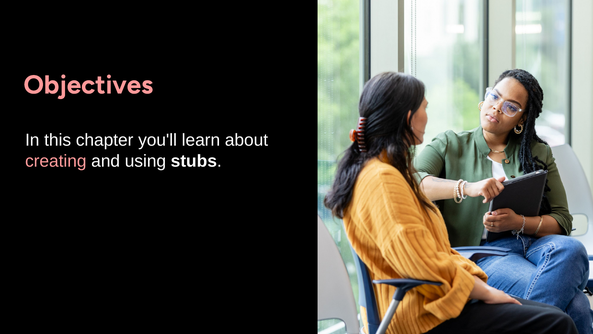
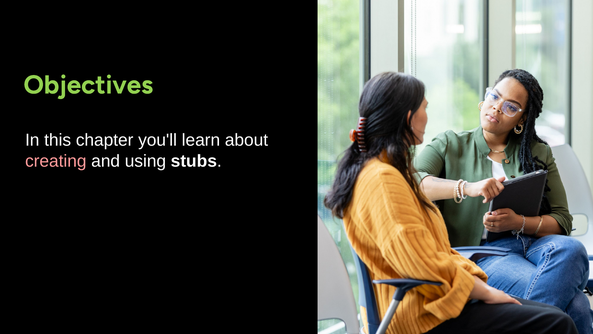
Objectives colour: pink -> light green (88, 85)
